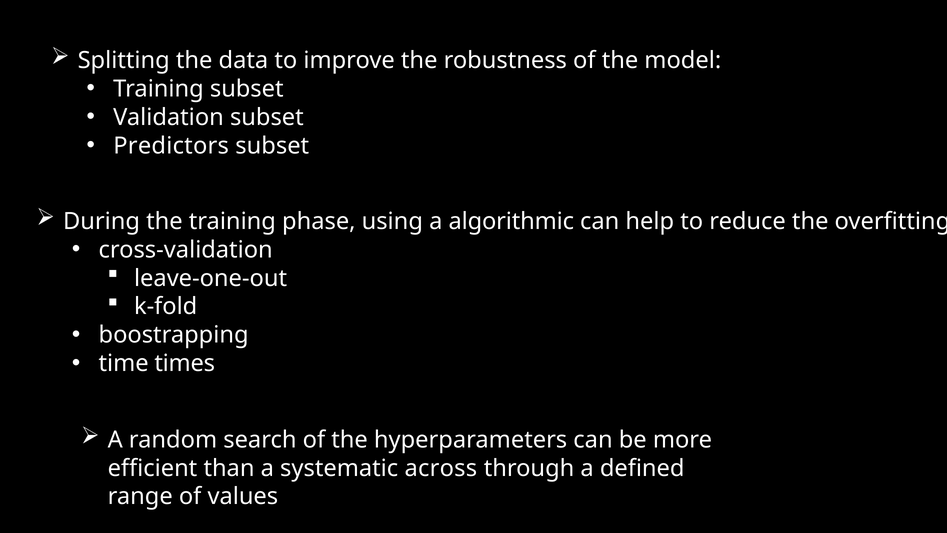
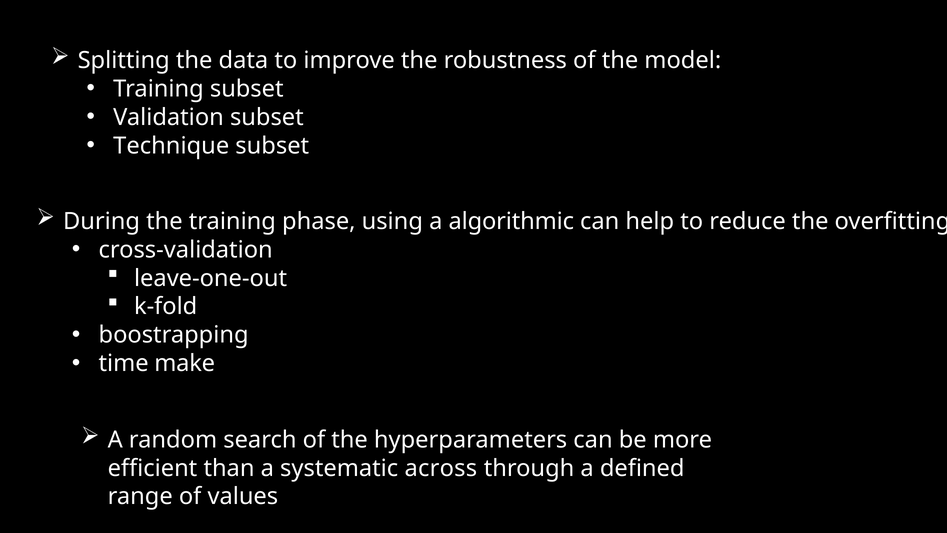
Predictors: Predictors -> Technique (171, 146)
times: times -> make (185, 363)
